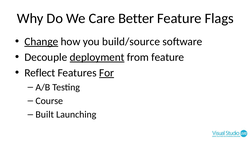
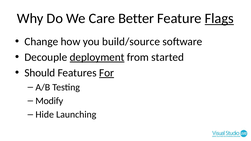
Flags underline: none -> present (219, 18)
Change underline: present -> none (41, 42)
from feature: feature -> started (168, 57)
Reflect: Reflect -> Should (40, 73)
Course: Course -> Modify (49, 101)
Built: Built -> Hide (45, 115)
